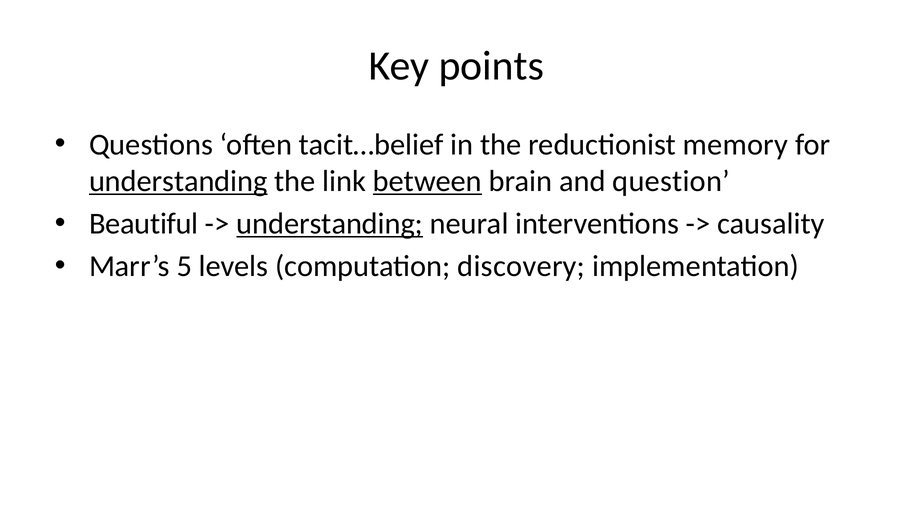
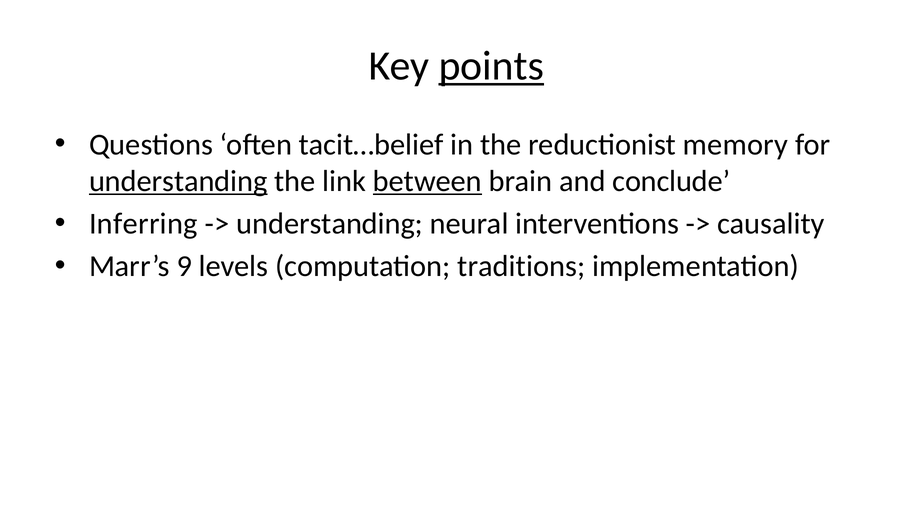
points underline: none -> present (491, 66)
question: question -> conclude (671, 181)
Beautiful: Beautiful -> Inferring (143, 224)
understanding underline: present -> none (330, 224)
5: 5 -> 9 (184, 267)
discovery: discovery -> traditions (521, 267)
